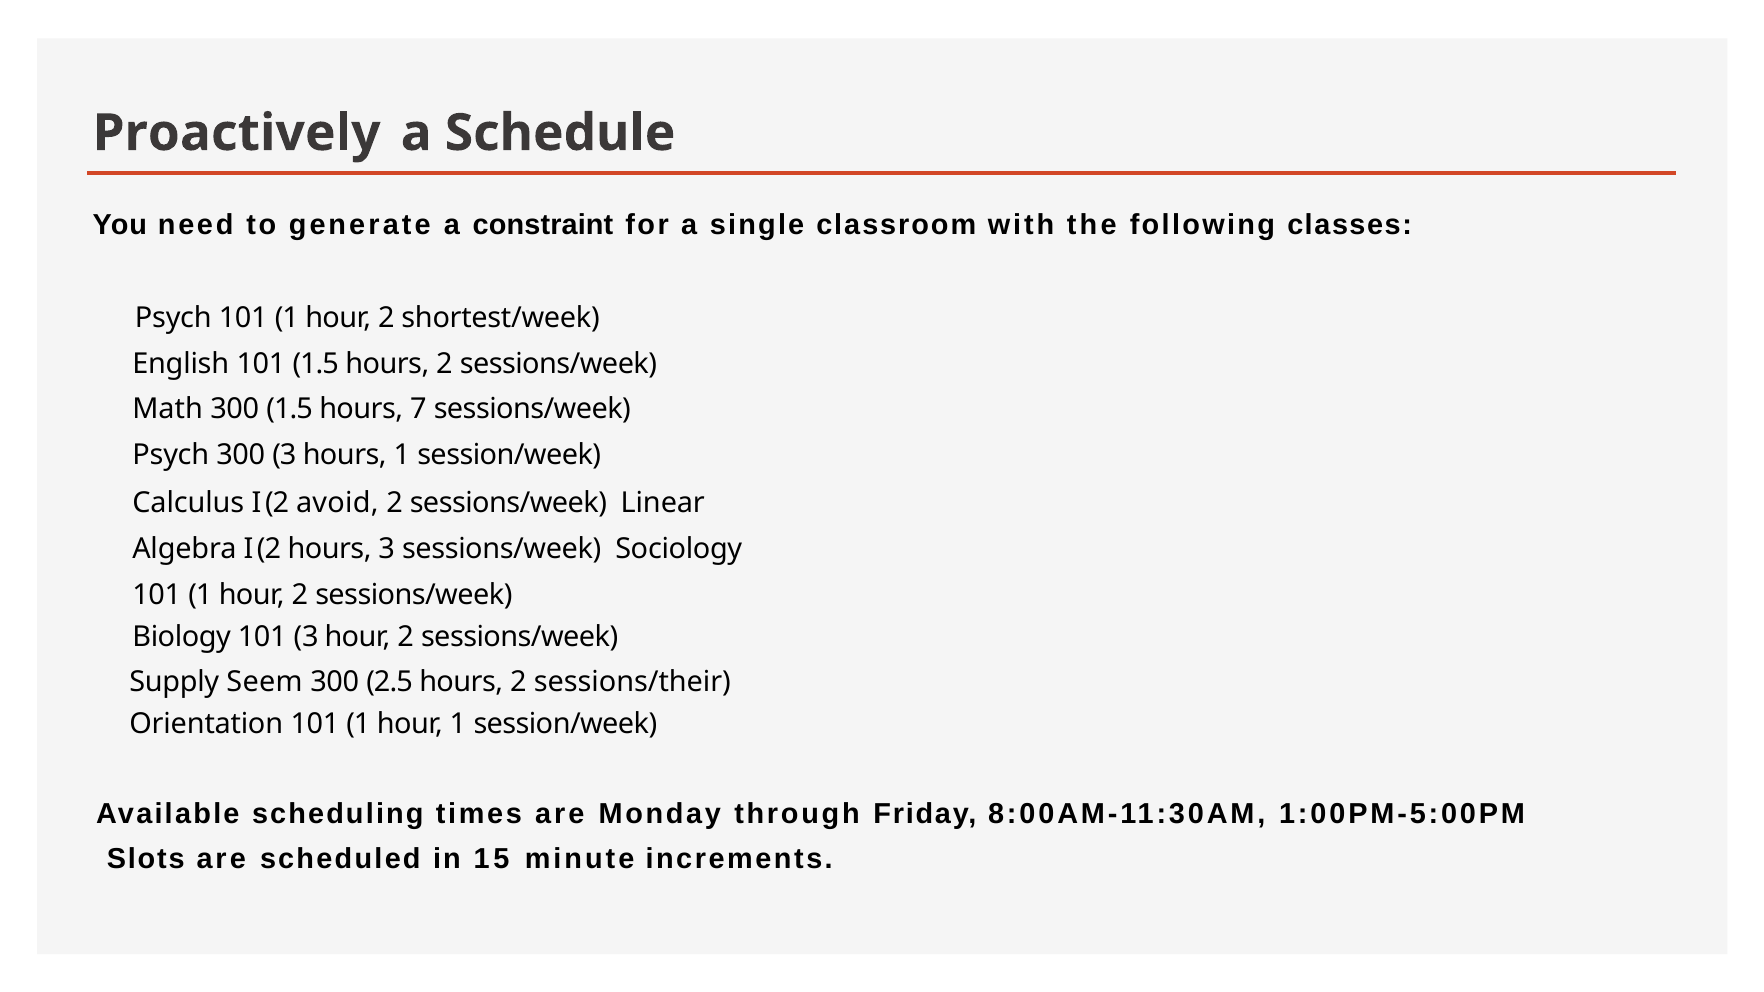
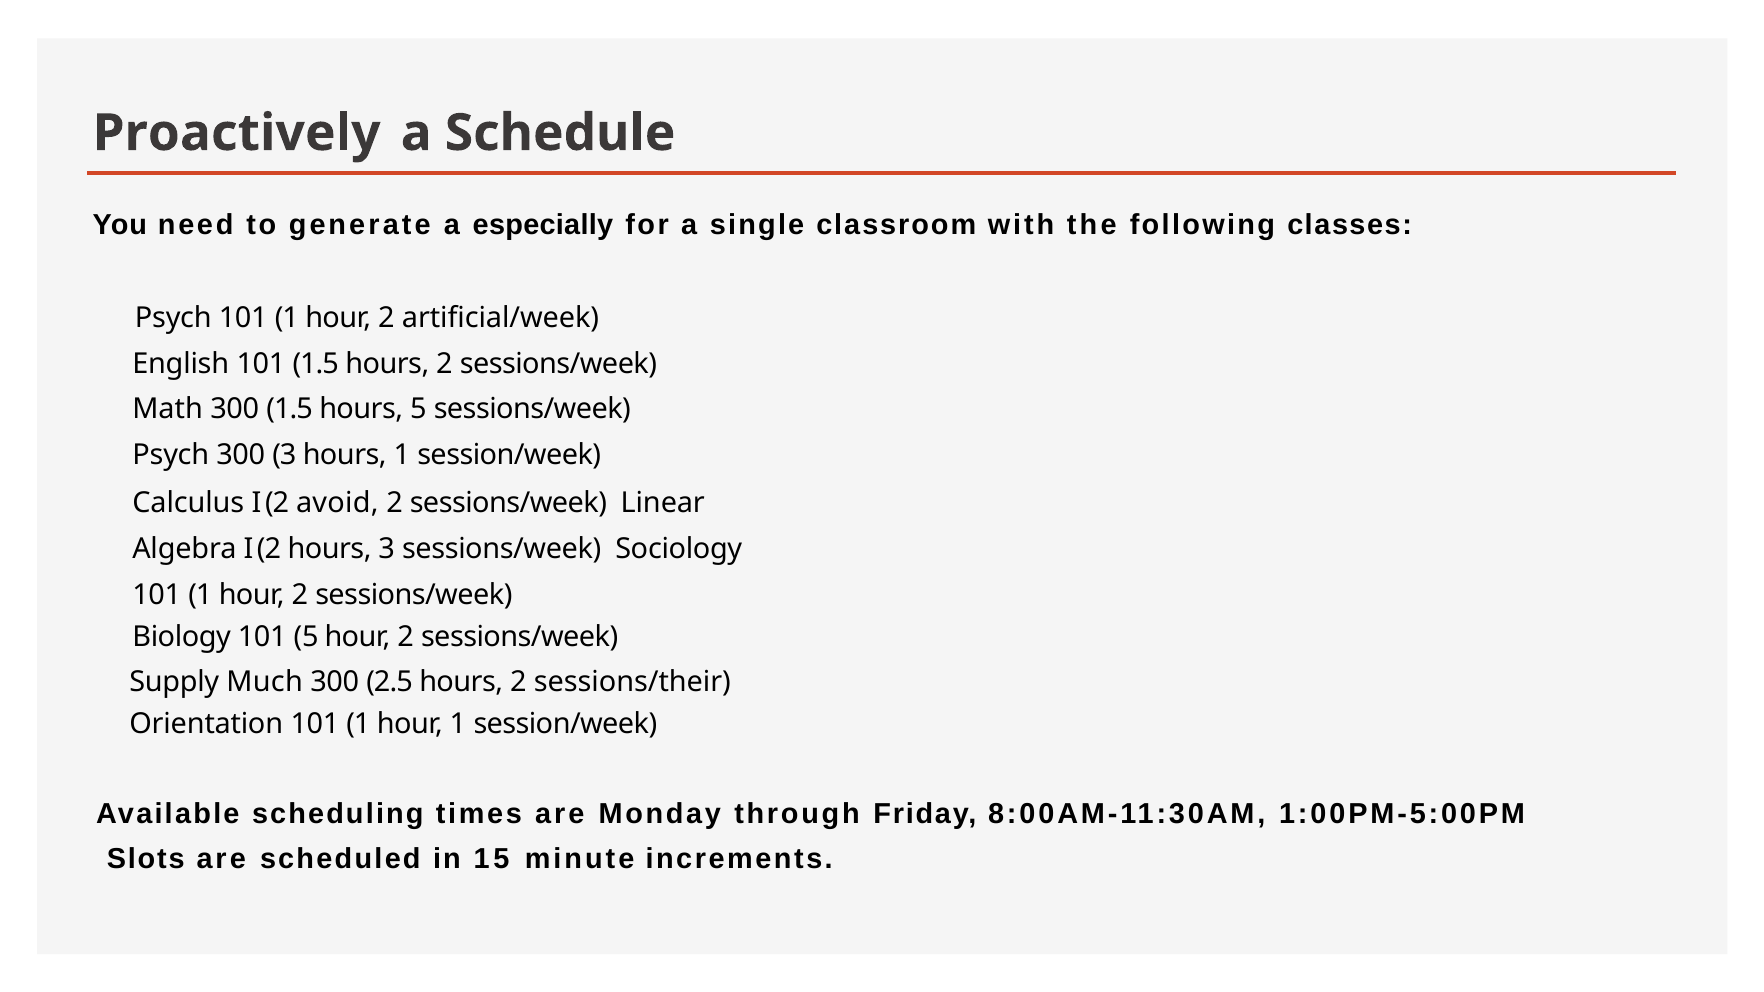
constraint: constraint -> especially (543, 225)
shortest/week: shortest/week -> artificial/week (500, 318)
hours 7: 7 -> 5 (418, 409)
101 3: 3 -> 5 (306, 637)
Seem: Seem -> Much (265, 682)
